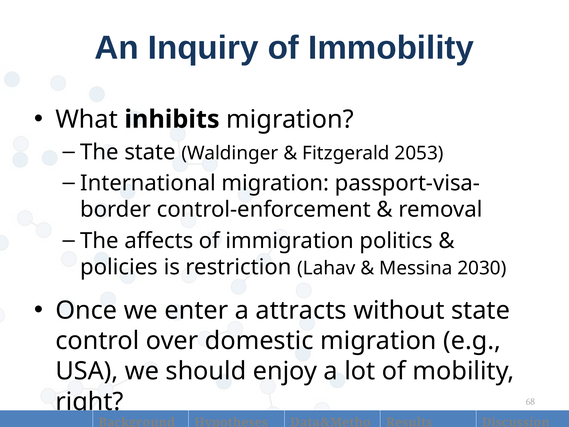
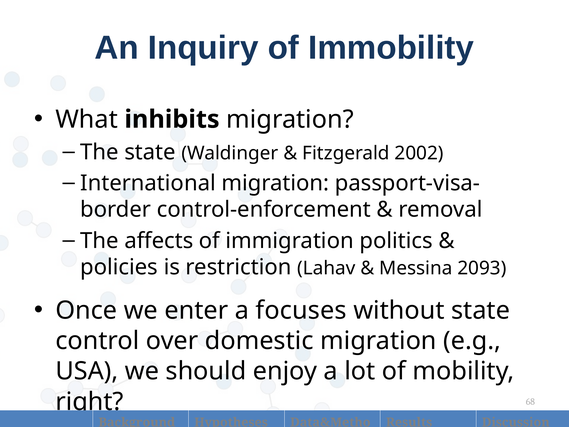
2053: 2053 -> 2002 (419, 153)
2030: 2030 -> 2093 (482, 268)
attracts: attracts -> focuses (301, 310)
